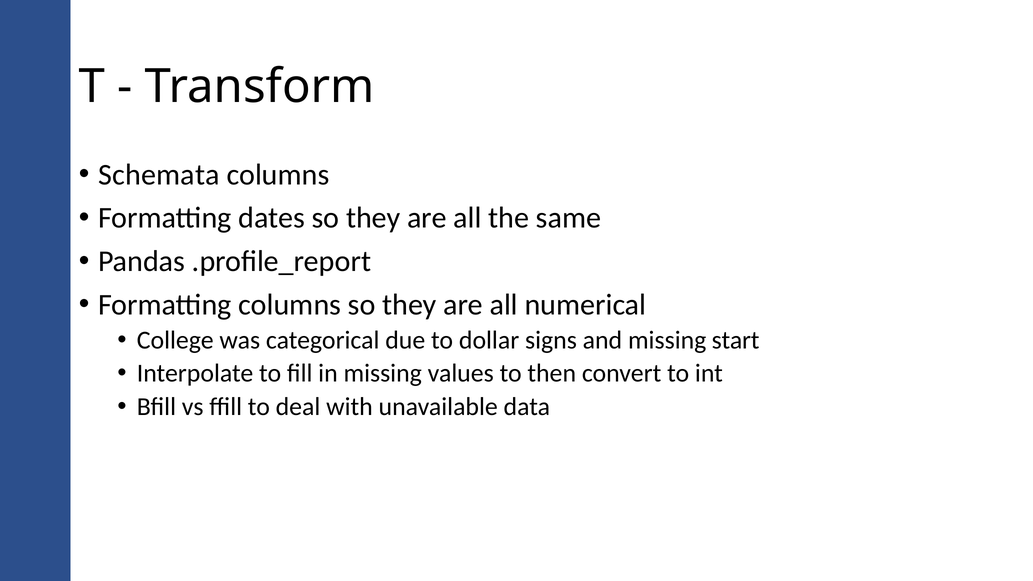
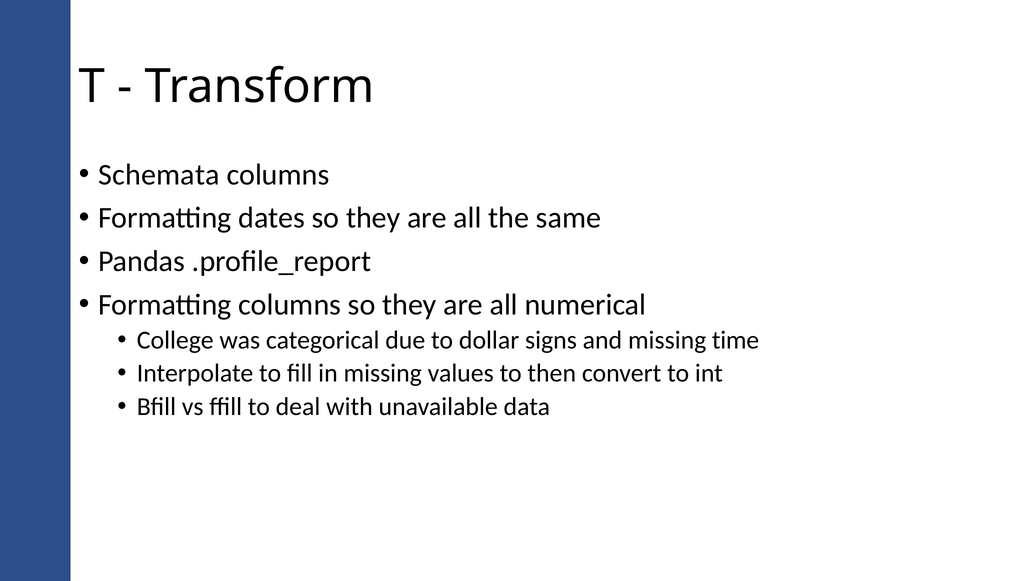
start: start -> time (736, 340)
